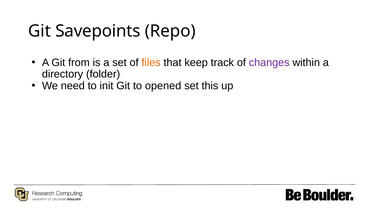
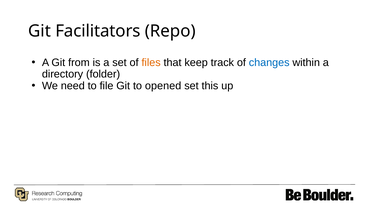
Savepoints: Savepoints -> Facilitators (98, 31)
changes colour: purple -> blue (269, 62)
init: init -> file (107, 86)
